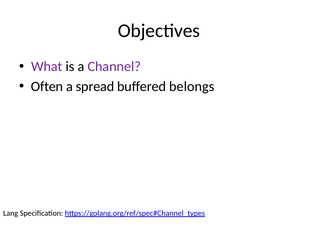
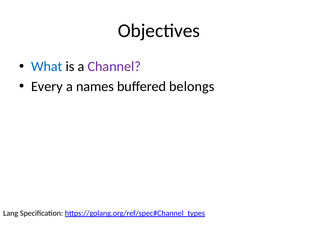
What colour: purple -> blue (47, 67)
Often: Often -> Every (47, 87)
spread: spread -> names (95, 87)
